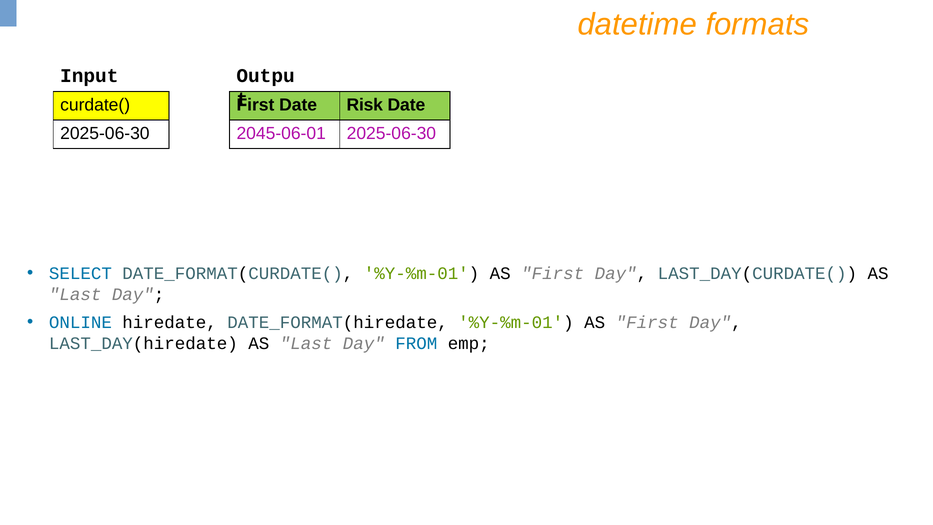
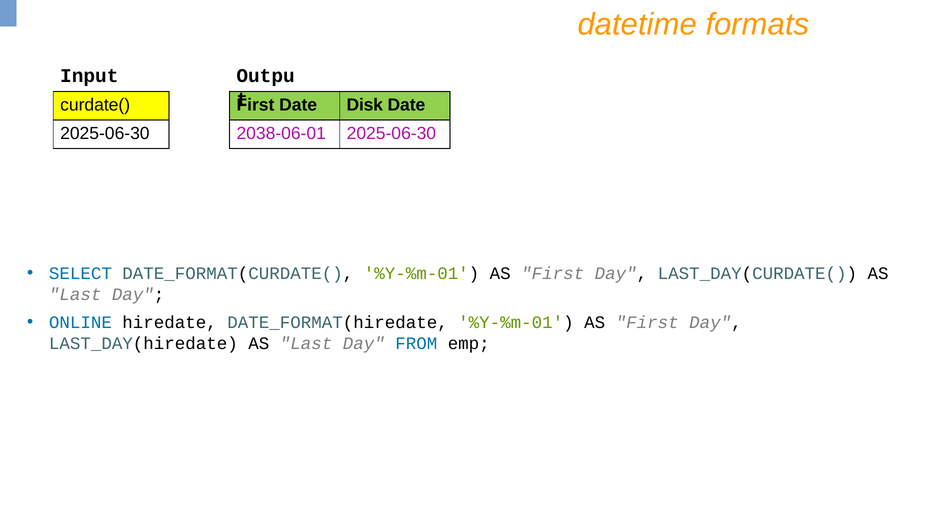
Risk: Risk -> Disk (365, 105)
2045-06-01: 2045-06-01 -> 2038-06-01 (281, 134)
